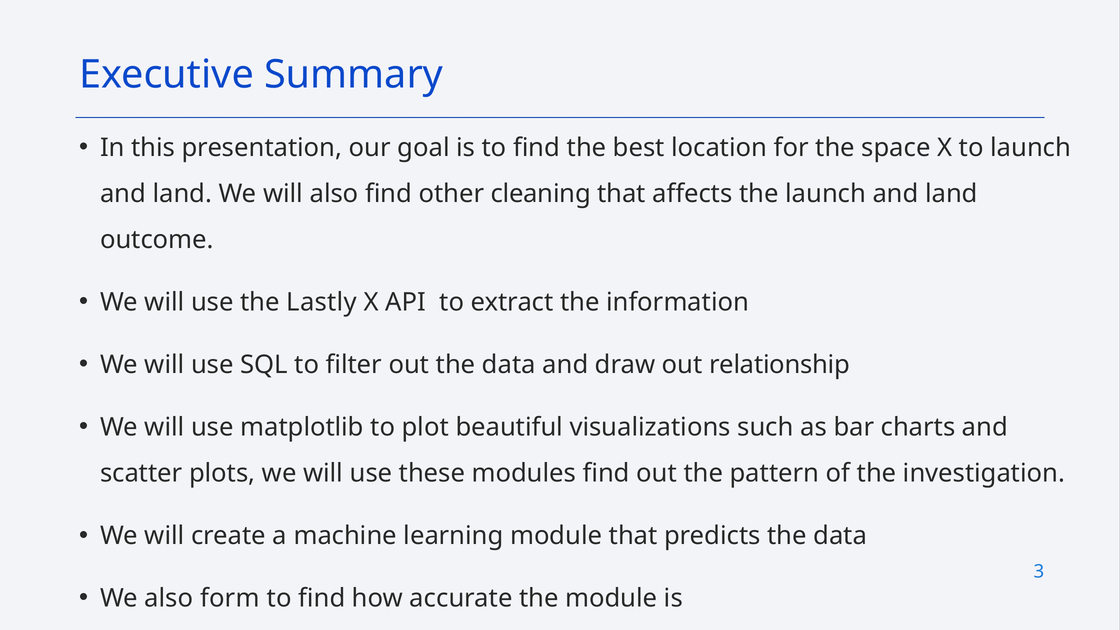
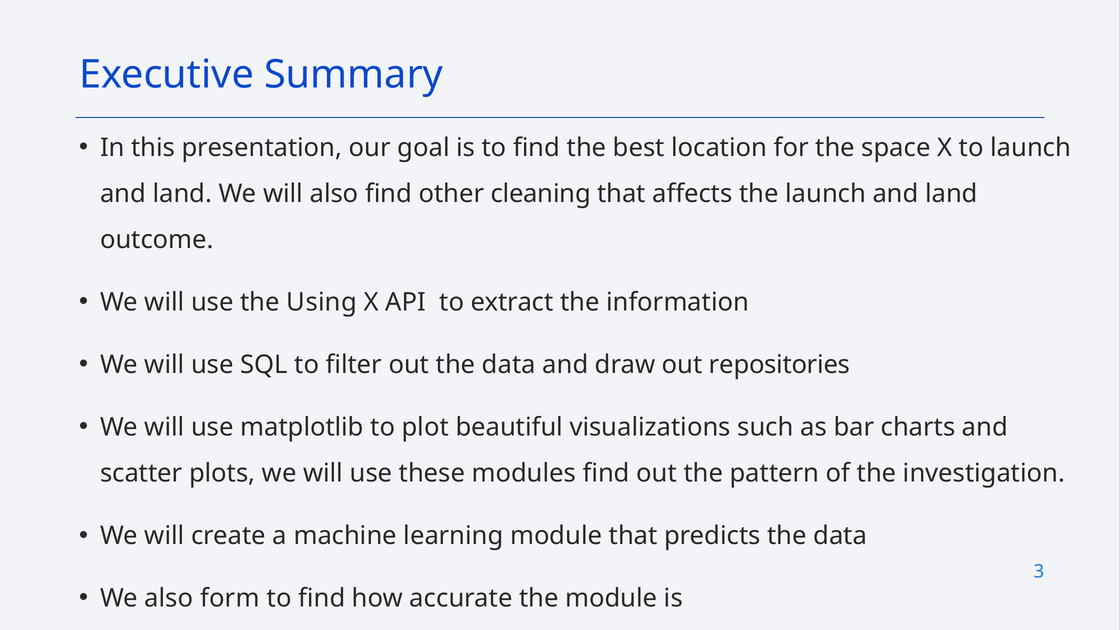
Lastly: Lastly -> Using (322, 302)
relationship: relationship -> repositories (780, 365)
